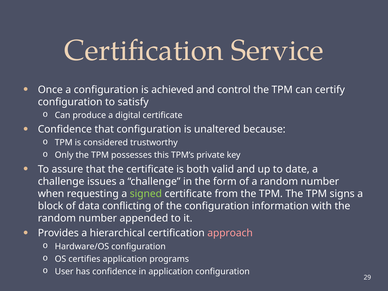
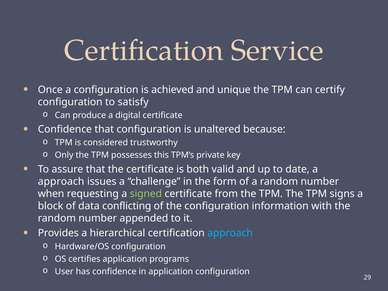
control: control -> unique (234, 90)
challenge: challenge -> approach (61, 181)
approach colour: pink -> light blue (230, 233)
